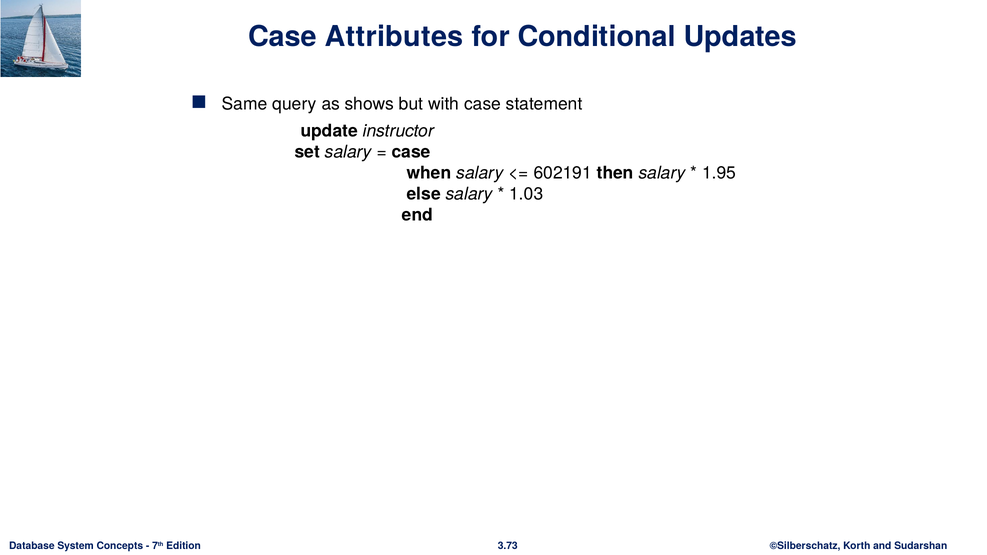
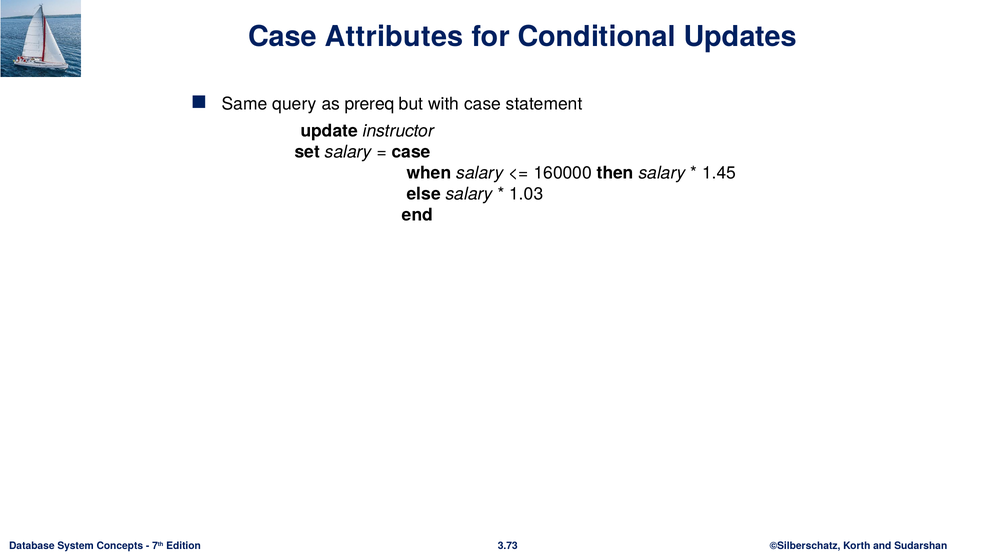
shows: shows -> prereq (370, 104)
602191: 602191 -> 160000 (563, 173)
1.95: 1.95 -> 1.45 (719, 173)
